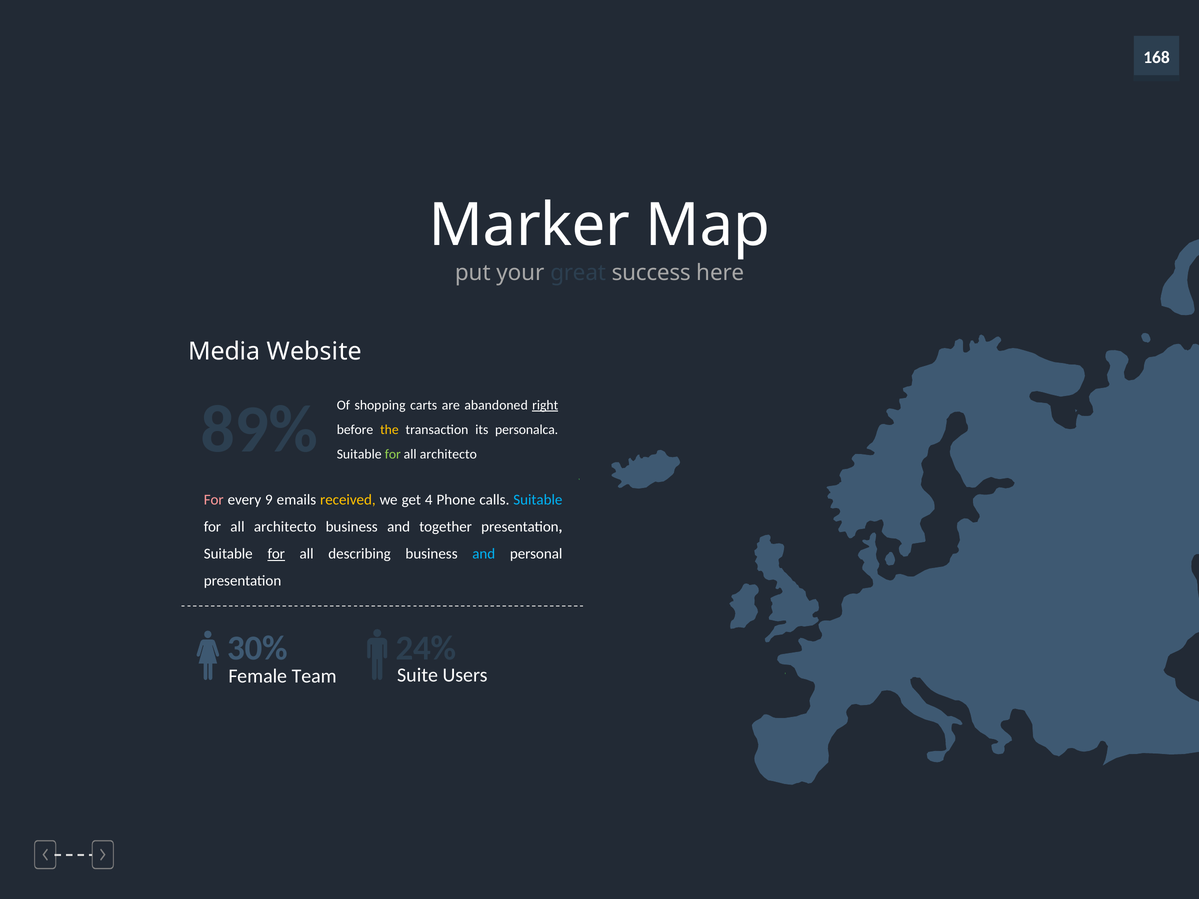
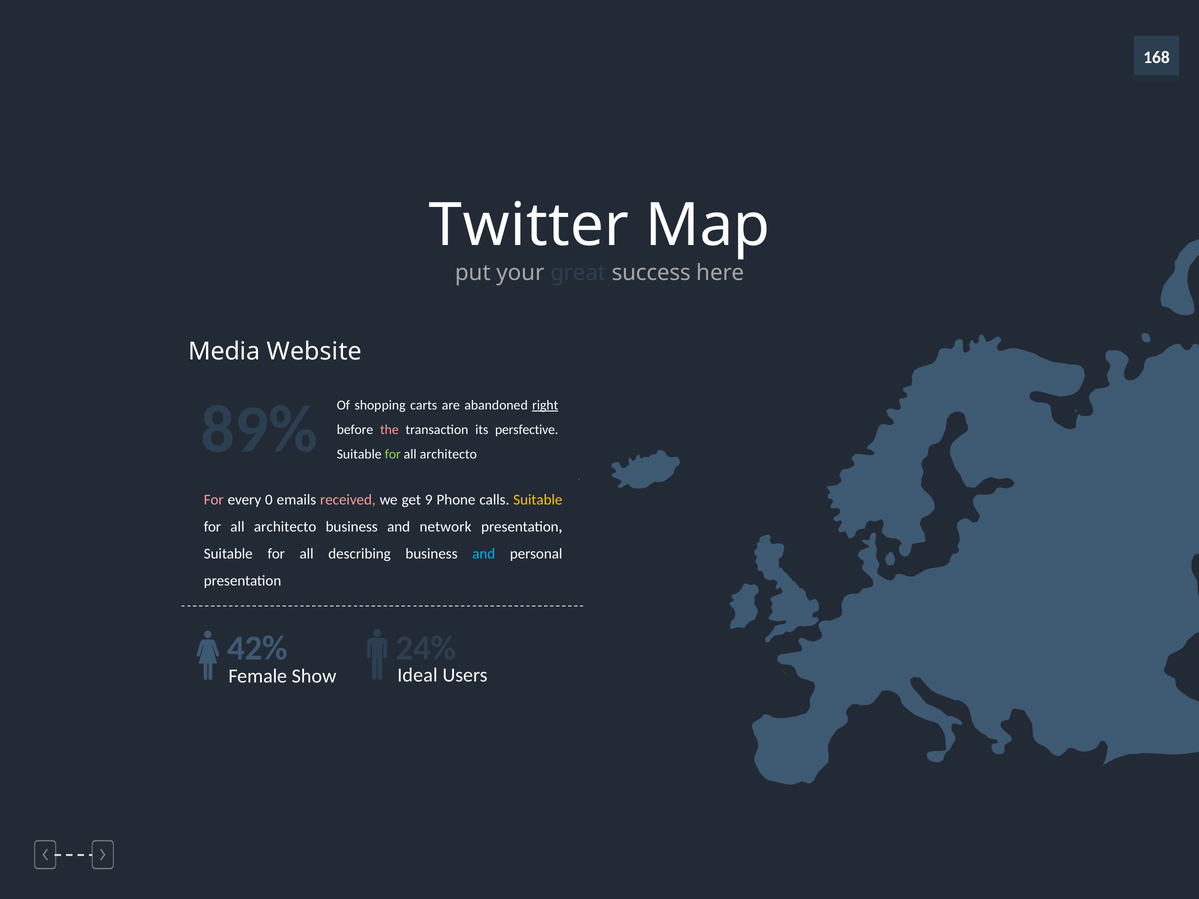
Marker: Marker -> Twitter (529, 225)
the colour: yellow -> pink (389, 430)
personalca: personalca -> persfective (527, 430)
9: 9 -> 0 (269, 500)
received colour: yellow -> pink (348, 500)
4: 4 -> 9 (429, 500)
Suitable colour: light blue -> yellow (538, 500)
together: together -> network (445, 527)
for underline: present -> none (276, 554)
30%: 30% -> 42% (257, 648)
Suite: Suite -> Ideal (417, 675)
Team: Team -> Show (314, 676)
